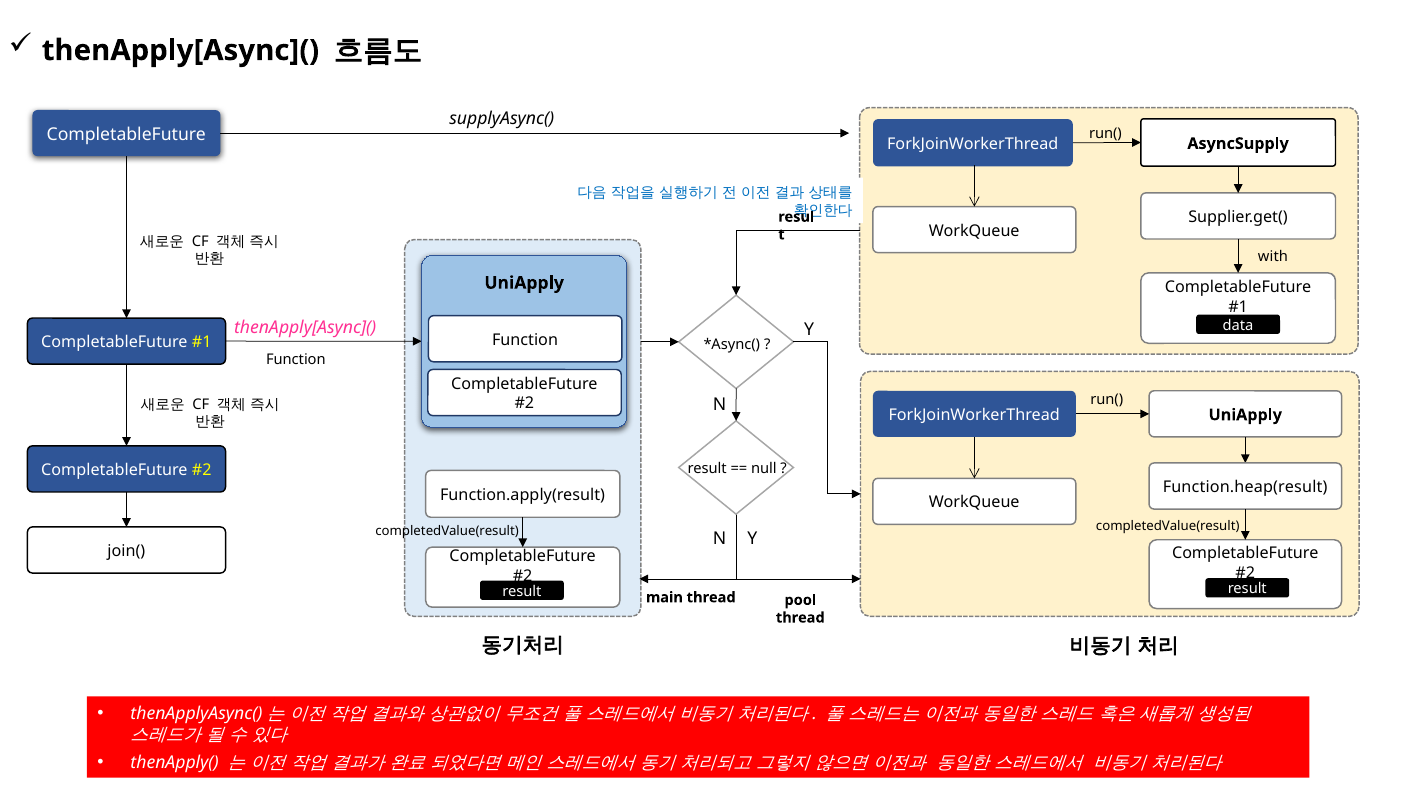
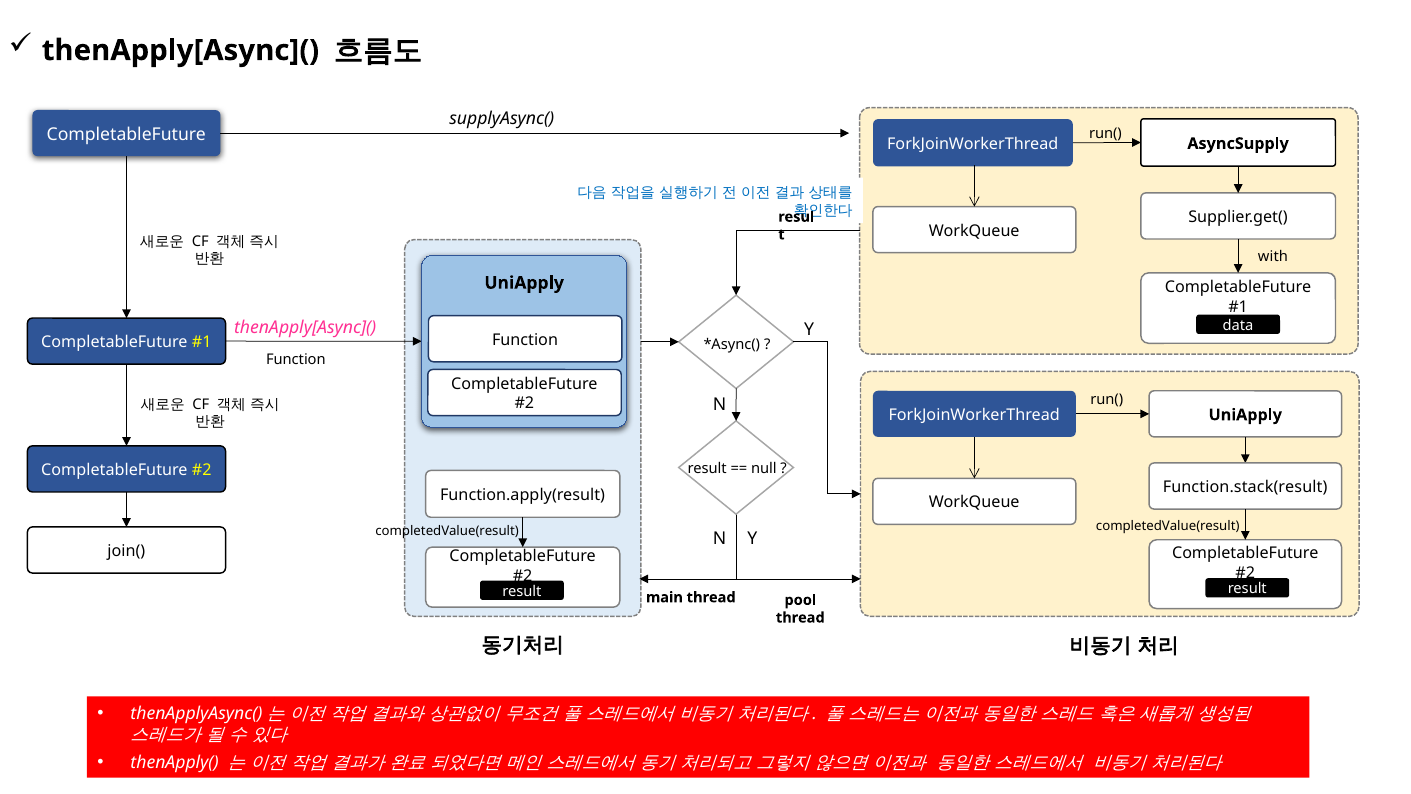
Function.heap(result: Function.heap(result -> Function.stack(result (1245, 487)
